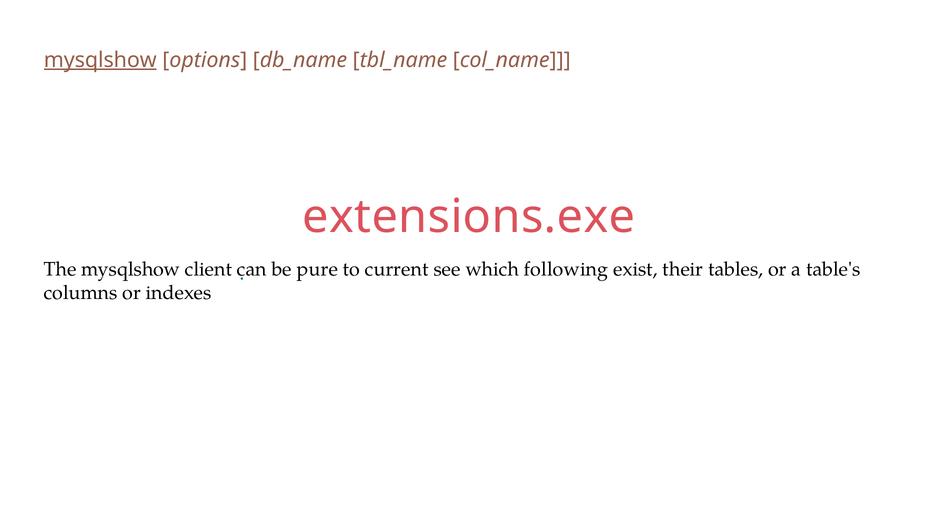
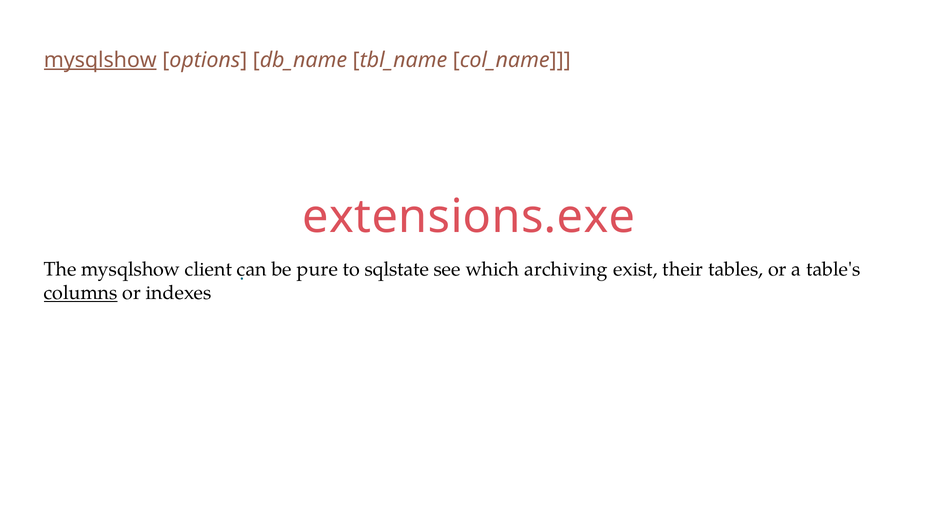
current: current -> sqlstate (397, 269)
following: following -> archiving (566, 269)
columns underline: none -> present (81, 293)
